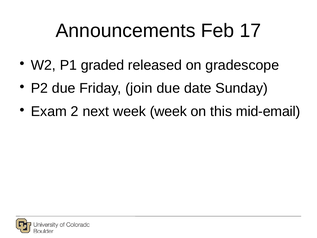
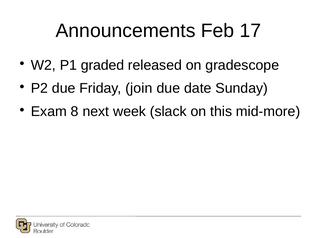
2: 2 -> 8 (75, 111)
week week: week -> slack (168, 111)
mid-email: mid-email -> mid-more (268, 111)
